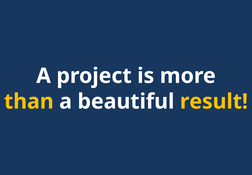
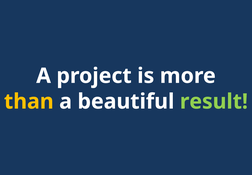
result colour: yellow -> light green (214, 101)
